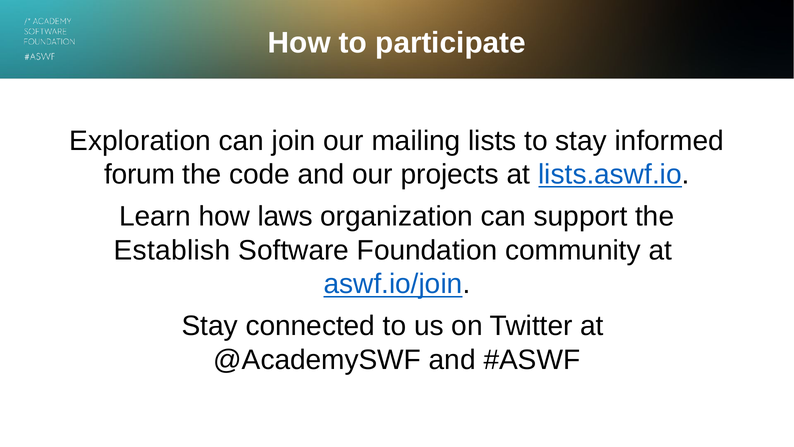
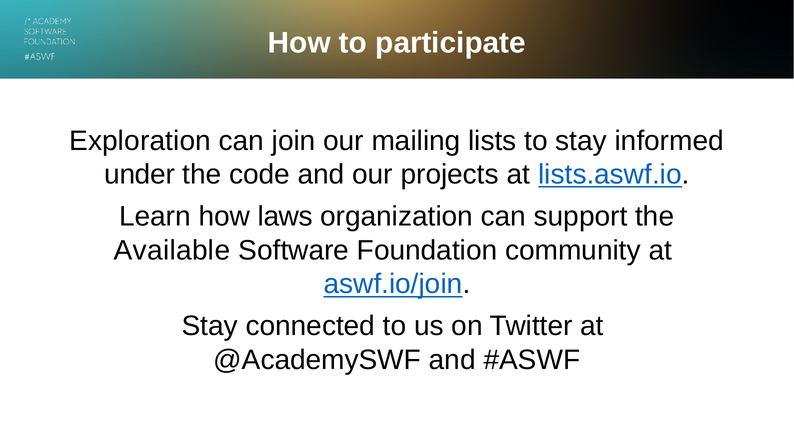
forum: forum -> under (140, 174)
Establish: Establish -> Available (172, 250)
